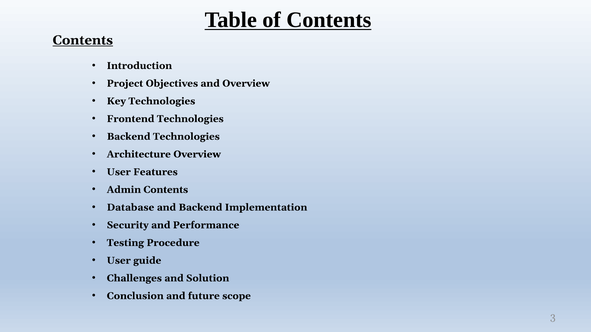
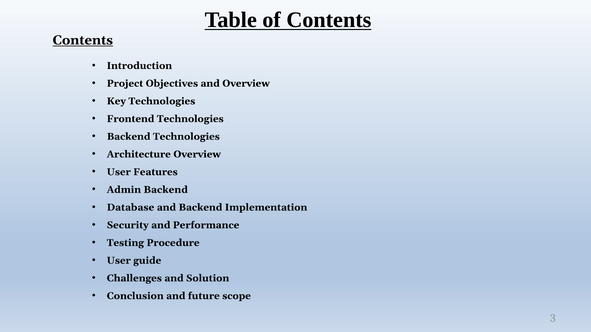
Admin Contents: Contents -> Backend (166, 190)
